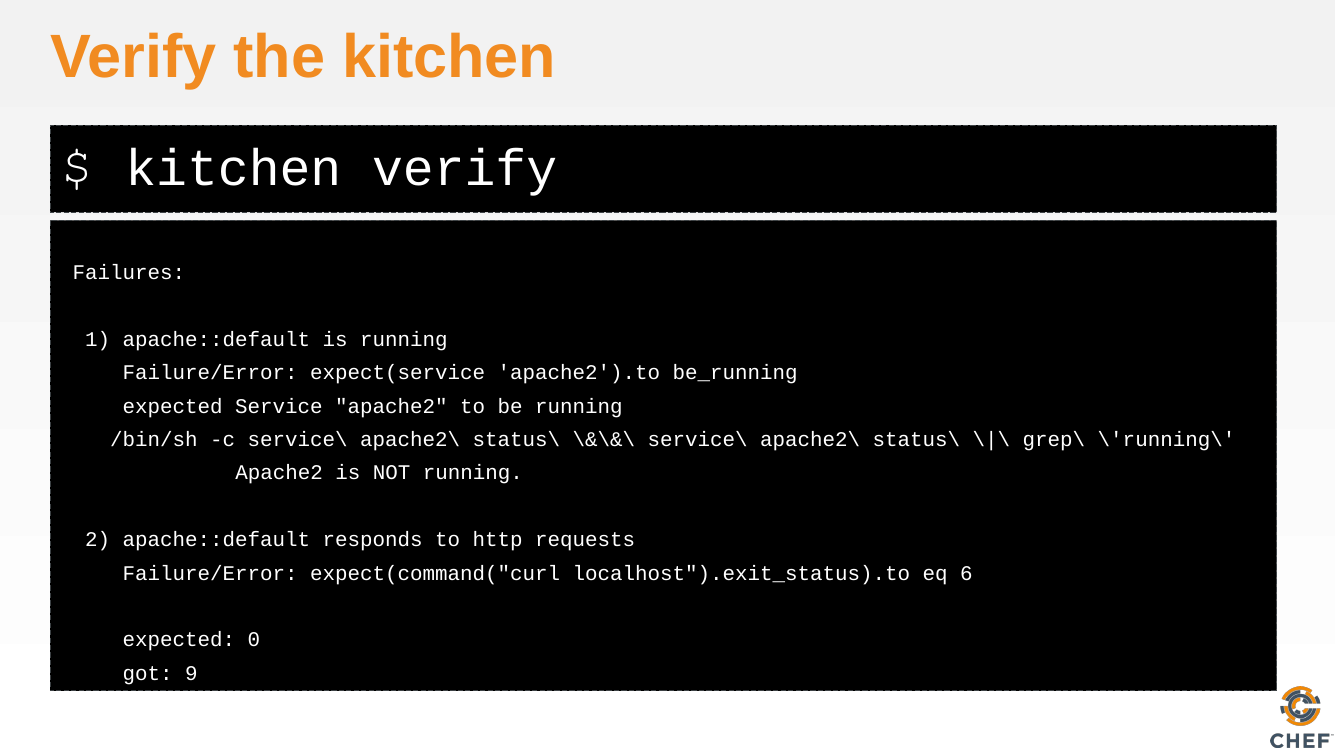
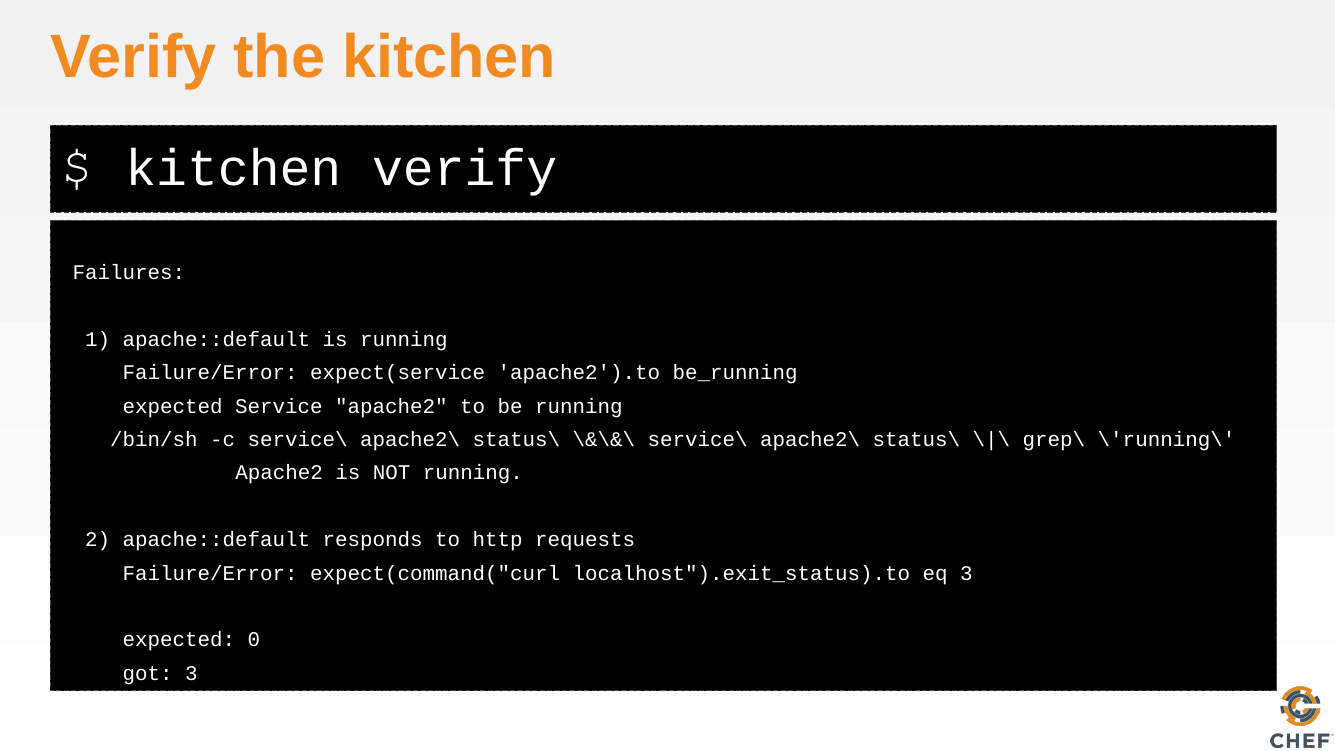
eq 6: 6 -> 3 (966, 573)
got 9: 9 -> 3 (191, 673)
